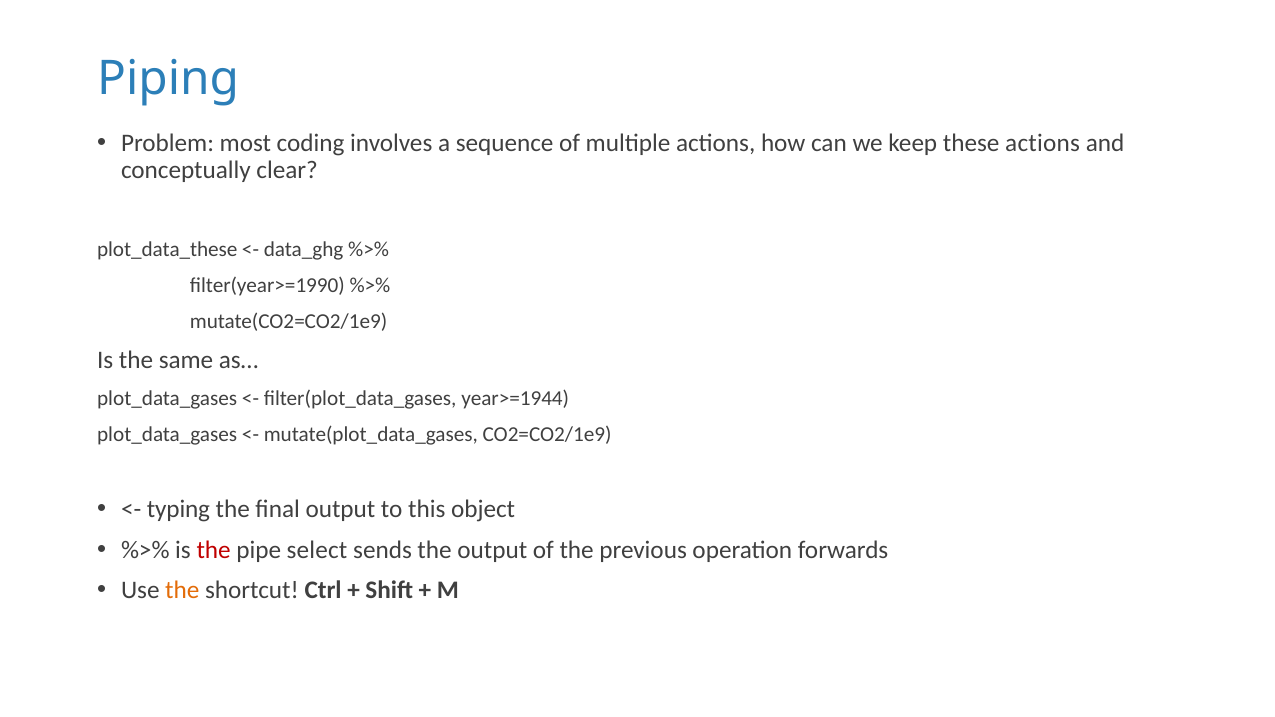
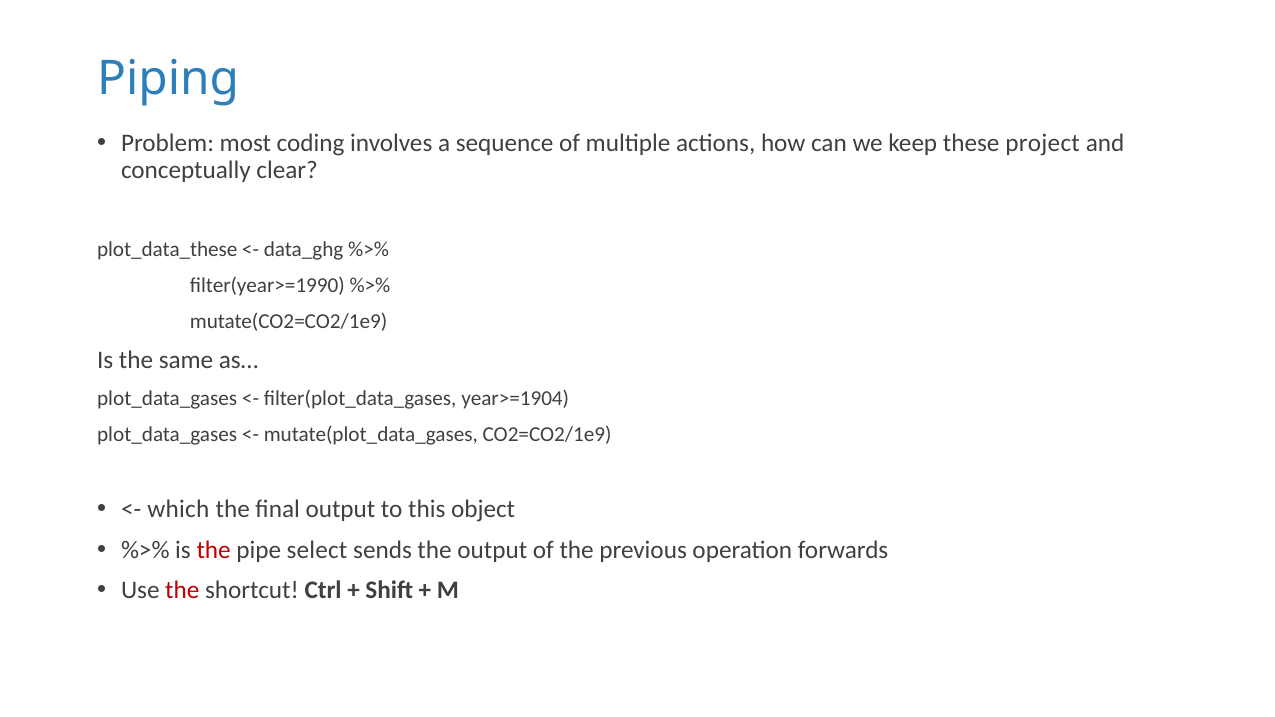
these actions: actions -> project (1043, 143)
year>=1944: year>=1944 -> year>=1904 (515, 399)
typing: typing -> which (178, 509)
the colour: orange -> red (182, 591)
